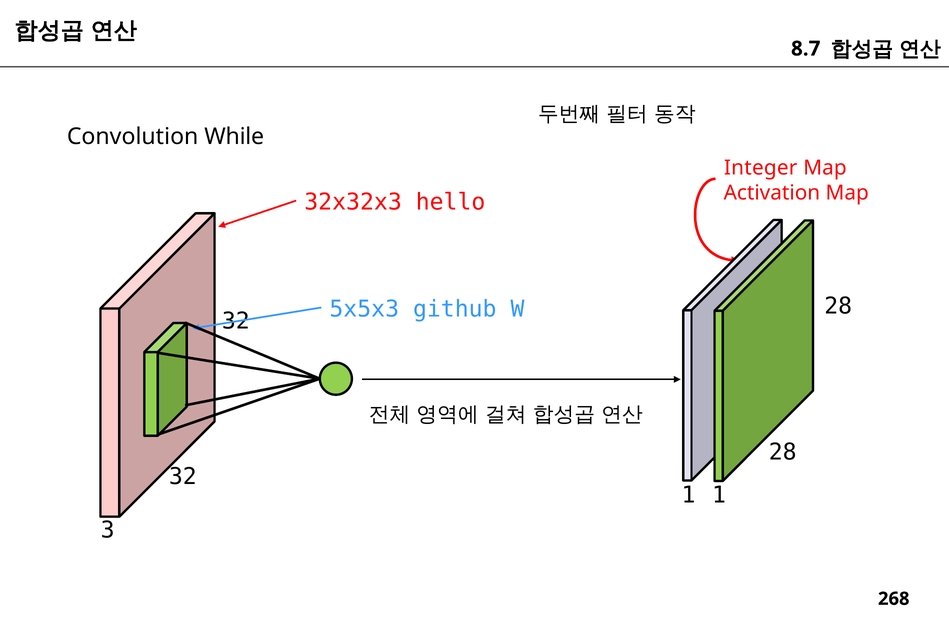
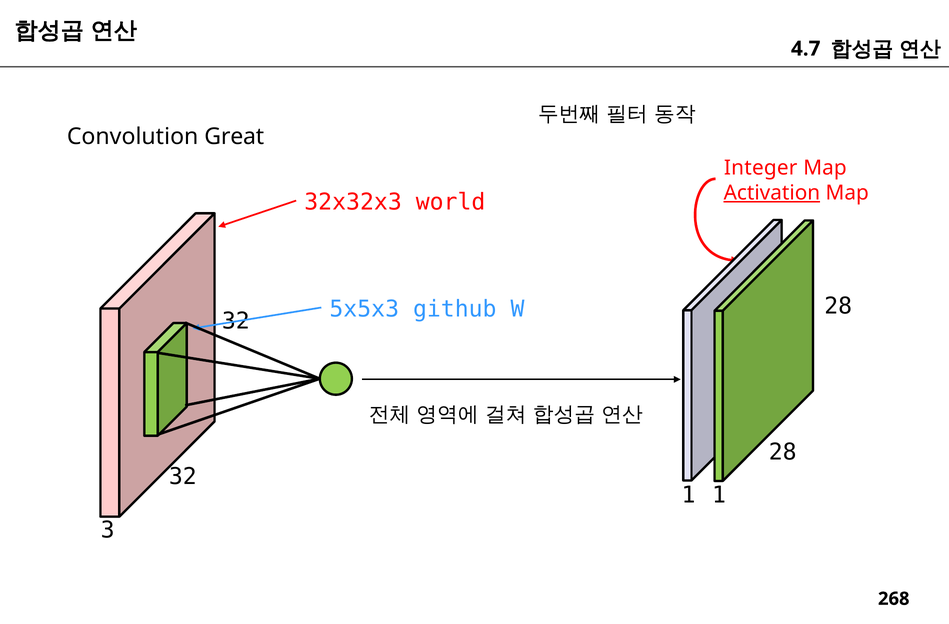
8.7: 8.7 -> 4.7 (806, 49)
While: While -> Great (234, 136)
Activation underline: none -> present (772, 193)
hello: hello -> world (451, 202)
